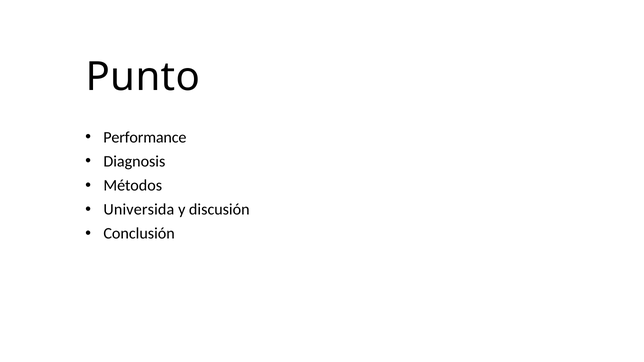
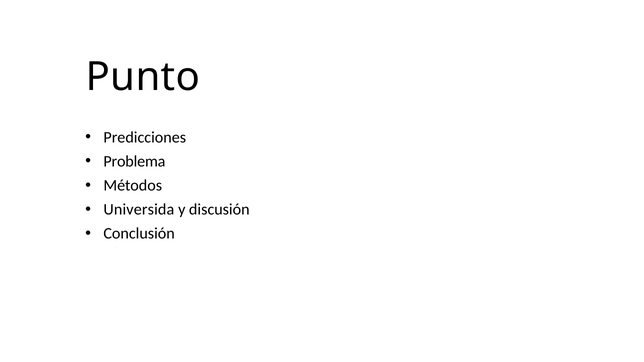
Performance: Performance -> Predicciones (145, 137)
Diagnosis: Diagnosis -> Problema (134, 161)
